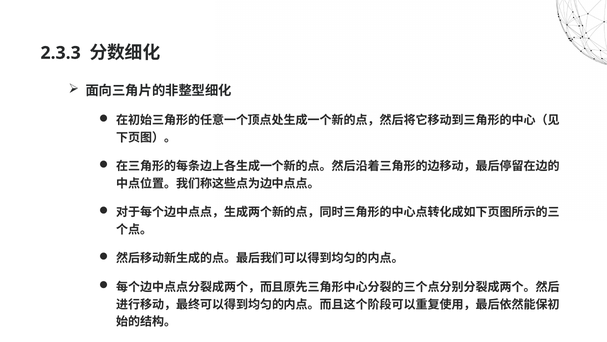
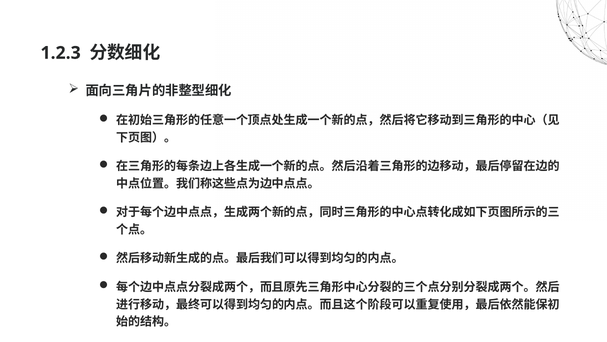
2.3.3: 2.3.3 -> 1.2.3 (61, 53)
